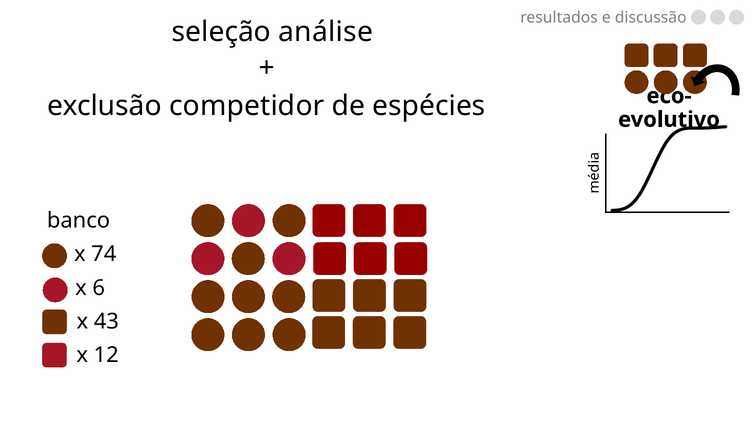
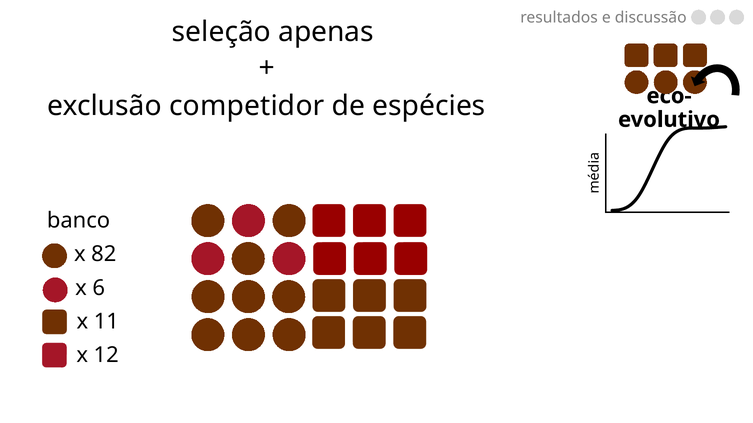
análise: análise -> apenas (326, 32)
74: 74 -> 82 (104, 254)
43: 43 -> 11 (106, 322)
